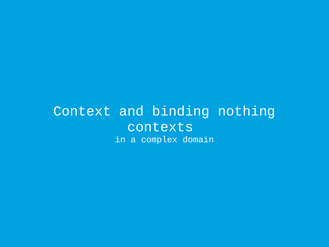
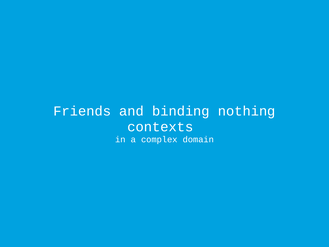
Context: Context -> Friends (82, 111)
